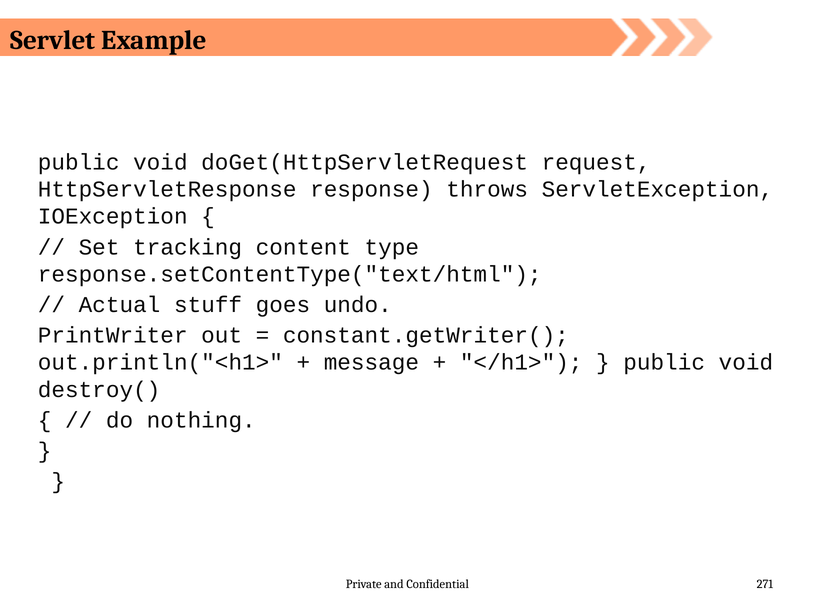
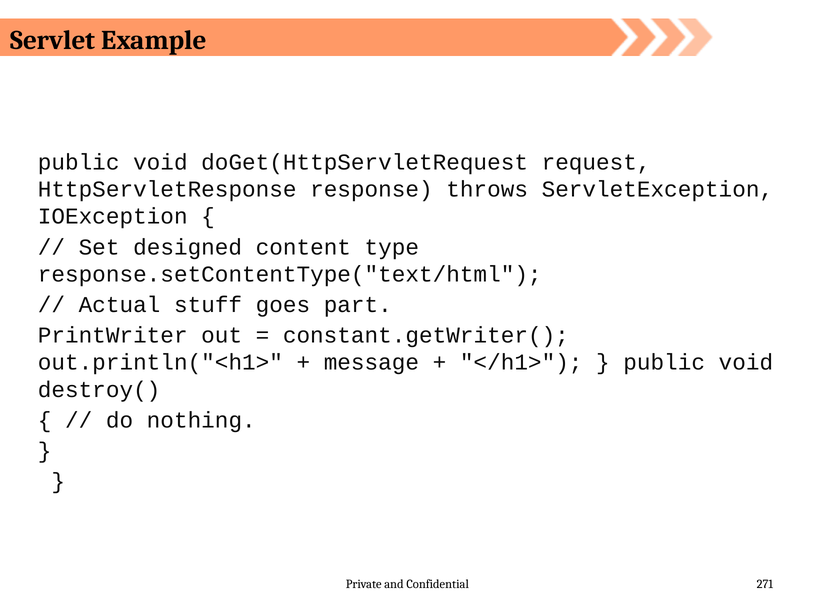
tracking: tracking -> designed (188, 247)
undo: undo -> part (358, 305)
